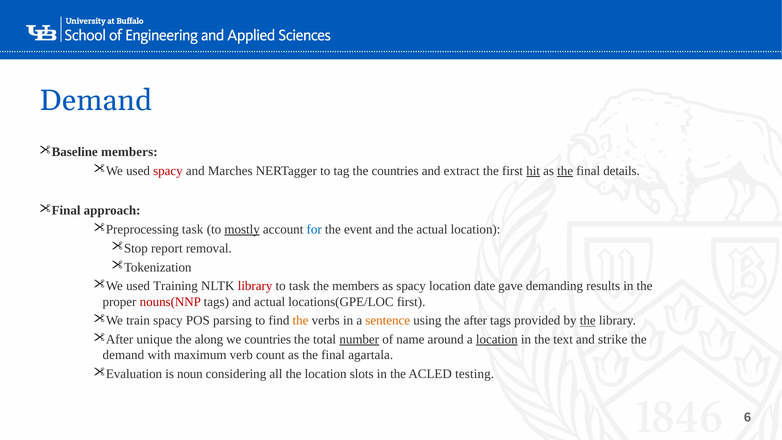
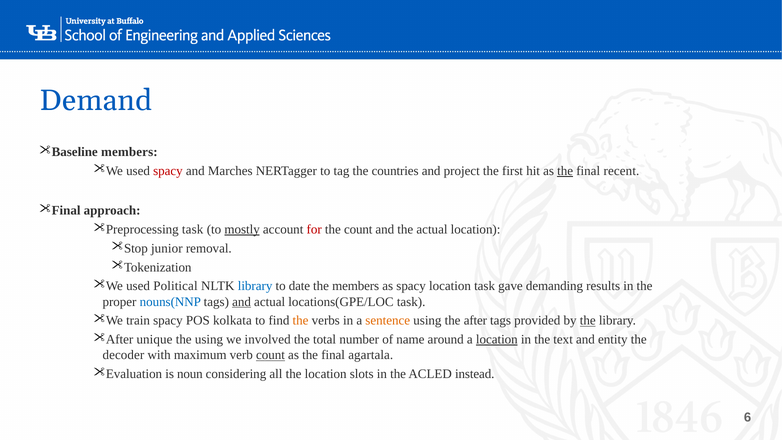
extract: extract -> project (462, 171)
hit underline: present -> none (533, 171)
details: details -> recent (621, 171)
for colour: blue -> red (314, 229)
the event: event -> count (358, 229)
report: report -> junior (167, 248)
Training: Training -> Political (175, 286)
library colour: red -> blue (255, 286)
to task: task -> date (299, 286)
location date: date -> task (485, 286)
nouns(NNP colour: red -> blue (170, 302)
and underline: none -> present (242, 302)
locations(GPE/LOC first: first -> task (411, 302)
parsing: parsing -> kolkata (232, 321)
the along: along -> using (209, 339)
we countries: countries -> involved (268, 339)
number underline: present -> none (359, 339)
strike: strike -> entity (613, 339)
demand: demand -> decoder (123, 355)
count underline: none -> present (270, 355)
testing: testing -> instead (475, 374)
